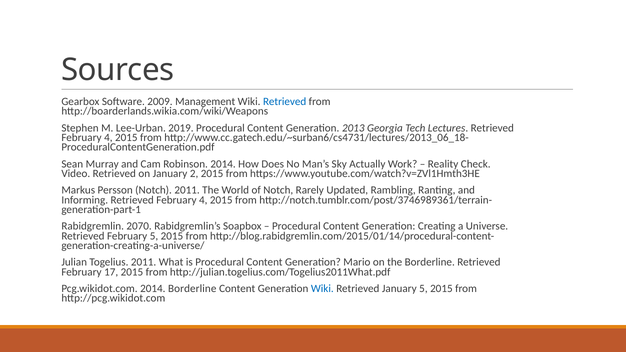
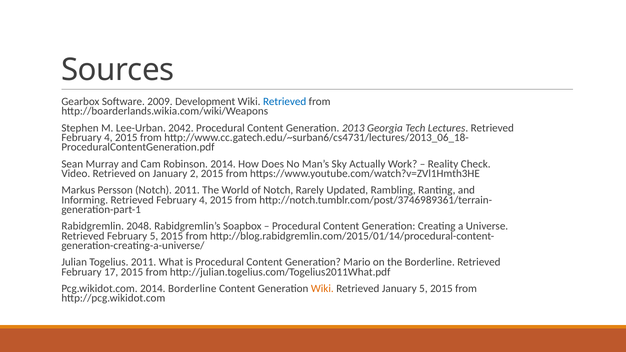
Management: Management -> Development (205, 102)
2019: 2019 -> 2042 (181, 128)
2070: 2070 -> 2048 (139, 226)
Wiki colour: blue -> orange (322, 289)
